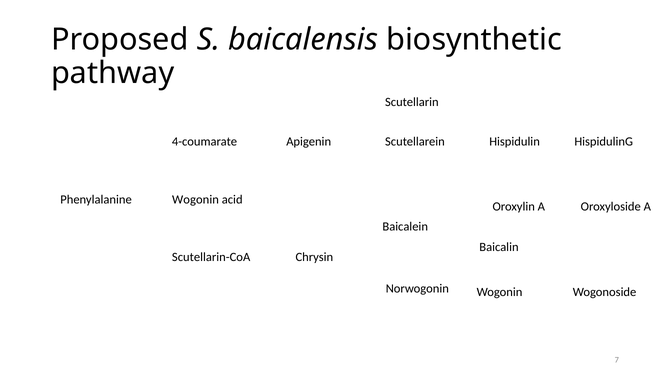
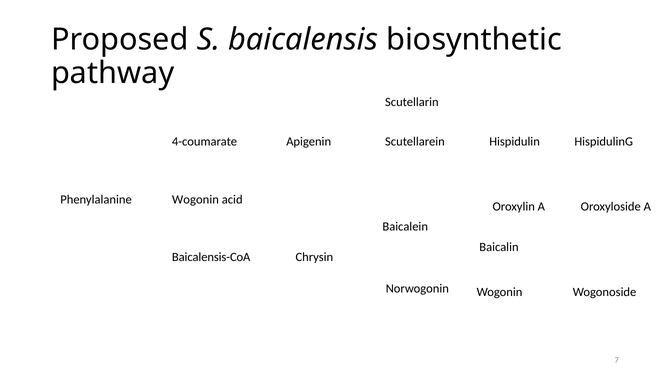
Scutellarin-CoA: Scutellarin-CoA -> Baicalensis-CoA (211, 257)
